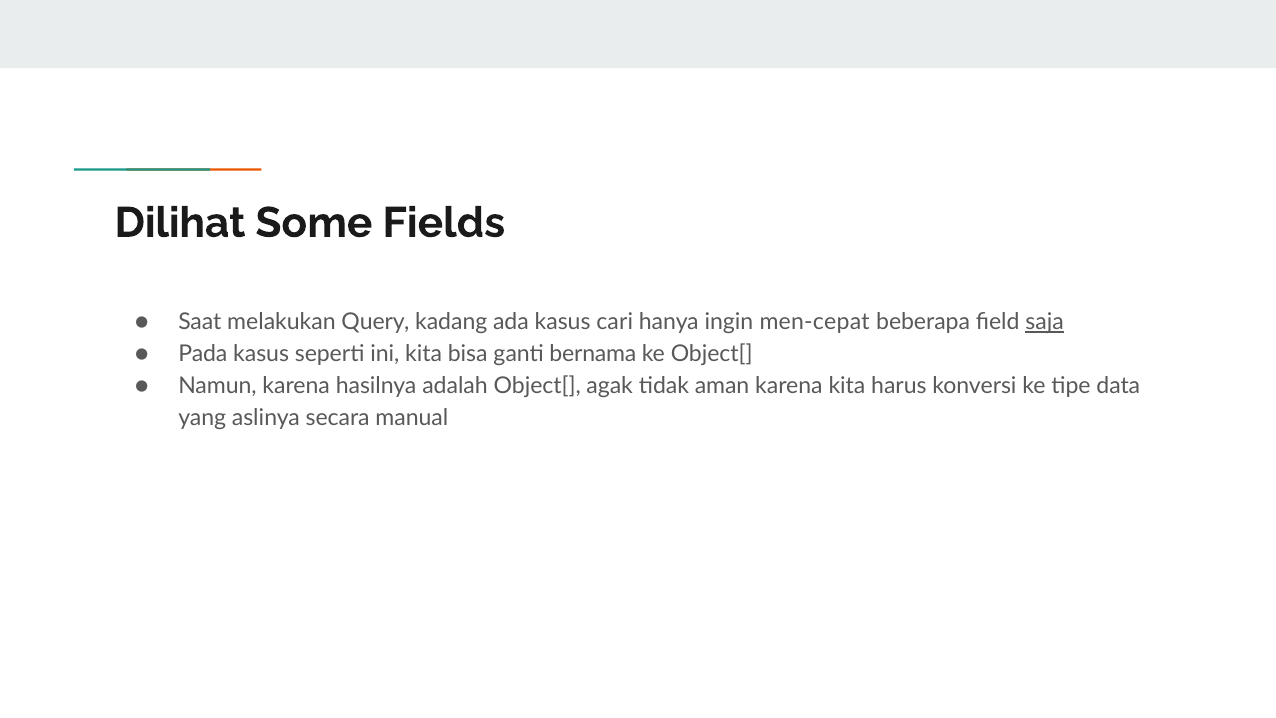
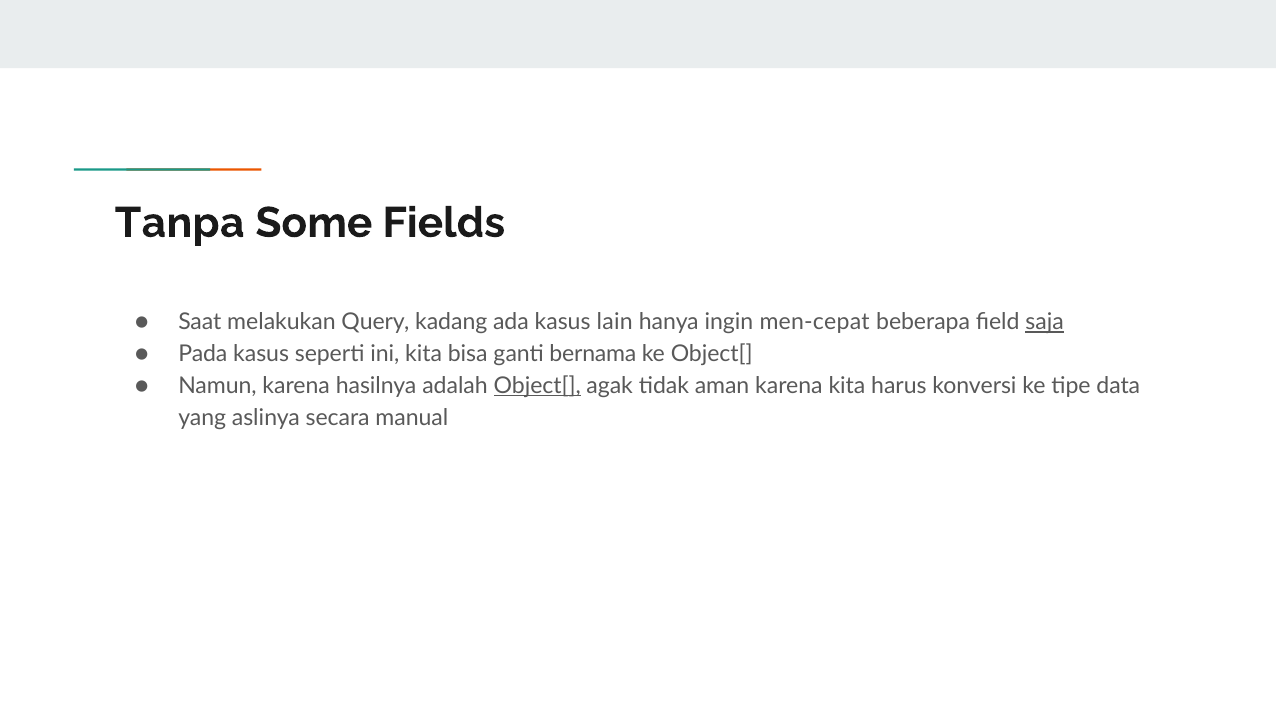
Dilihat: Dilihat -> Tanpa (180, 223)
cari: cari -> lain (615, 322)
Object[ underline: none -> present (537, 386)
